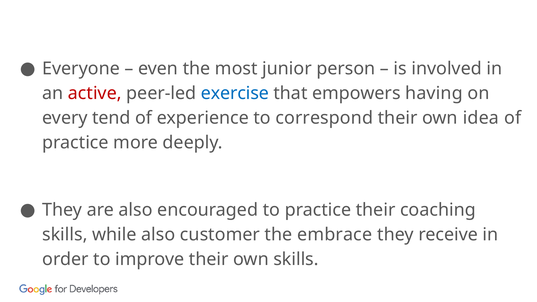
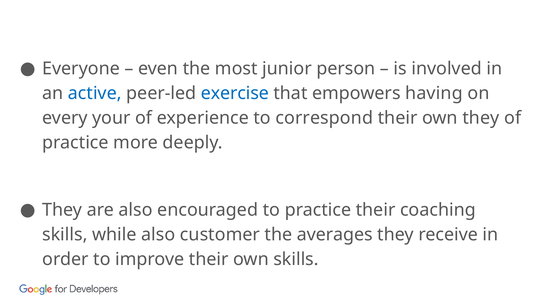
active colour: red -> blue (95, 93)
tend: tend -> your (111, 118)
own idea: idea -> they (481, 118)
embrace: embrace -> averages (335, 235)
